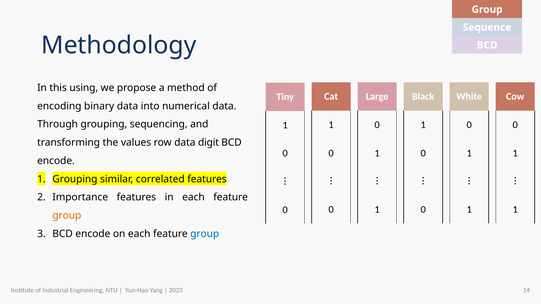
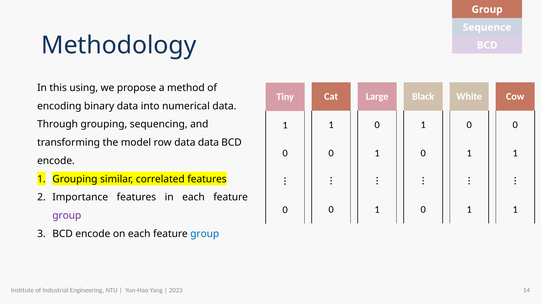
values: values -> model (136, 143)
data digit: digit -> data (208, 143)
group colour: orange -> purple (67, 216)
